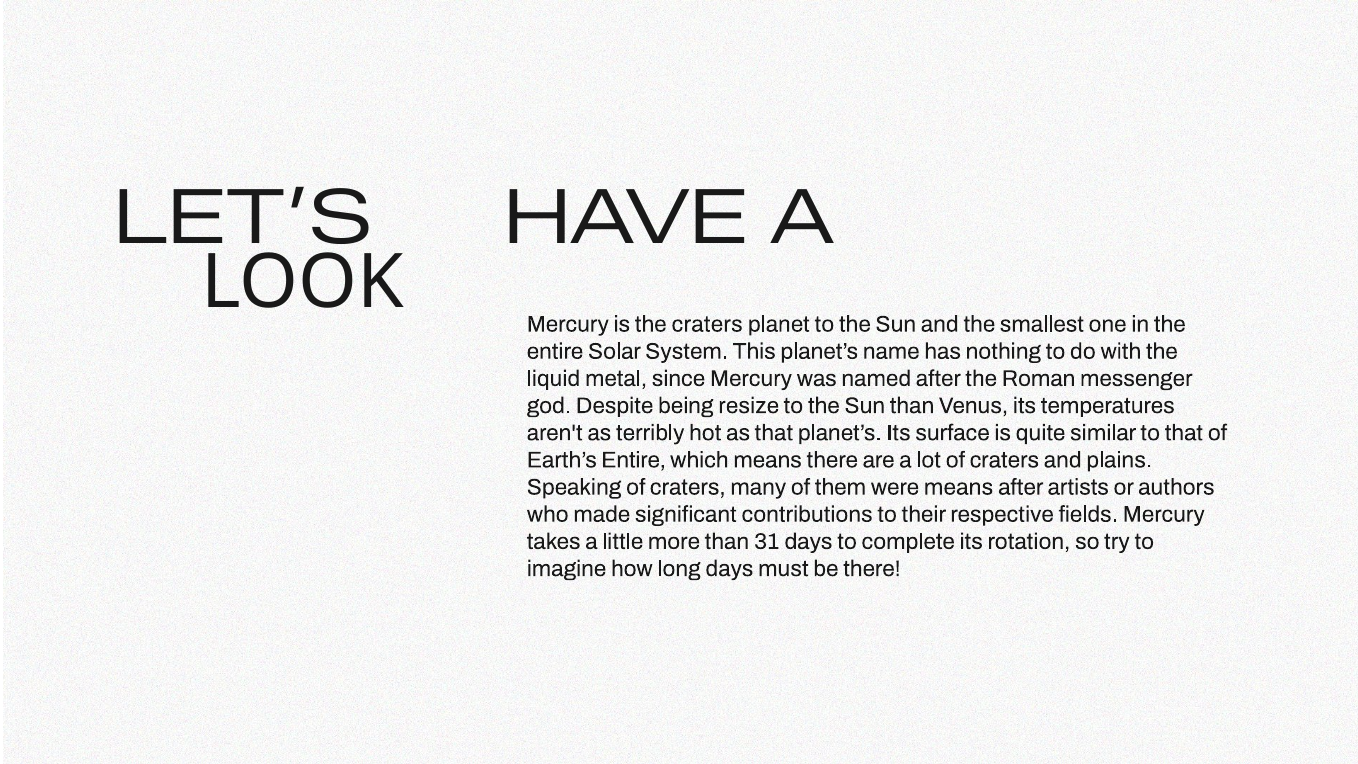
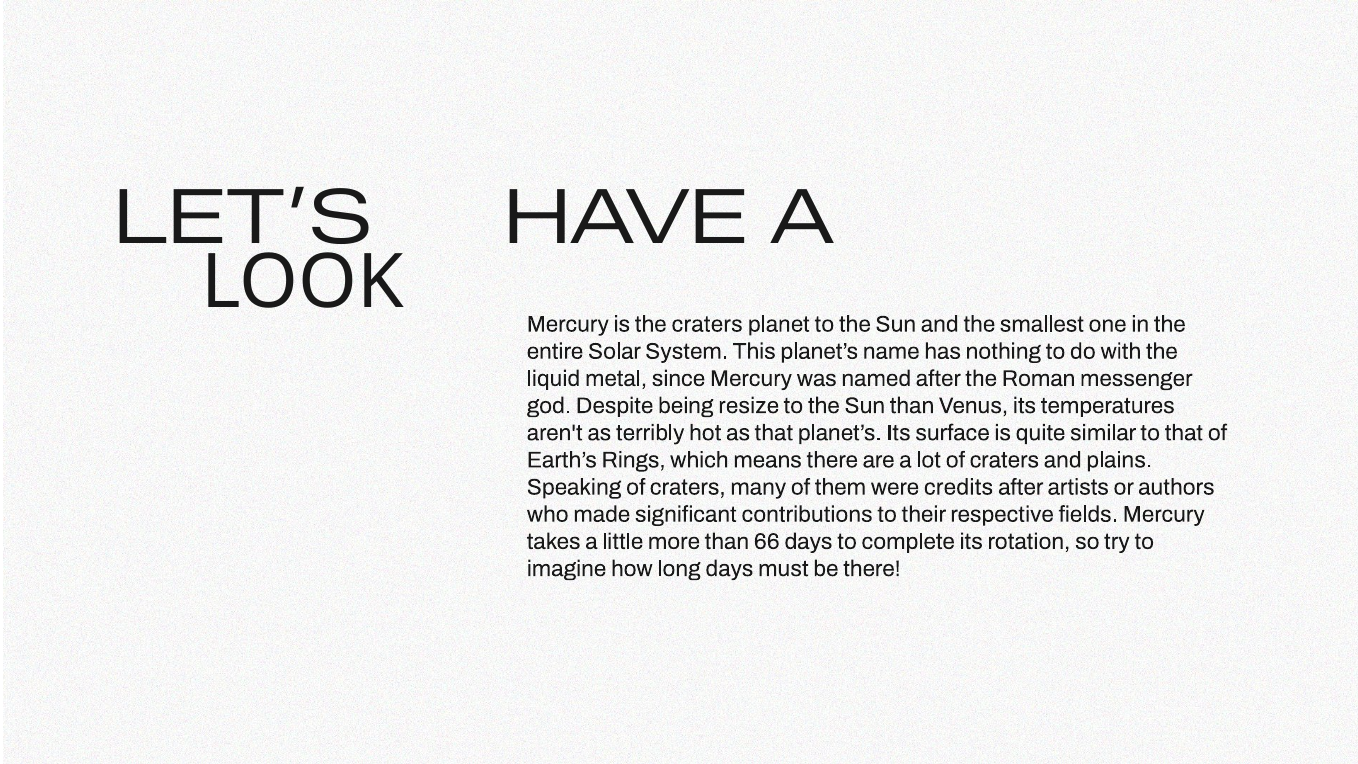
Earth’s Entire: Entire -> Rings (634, 460)
were means: means -> credits (959, 487)
31: 31 -> 66 (767, 541)
